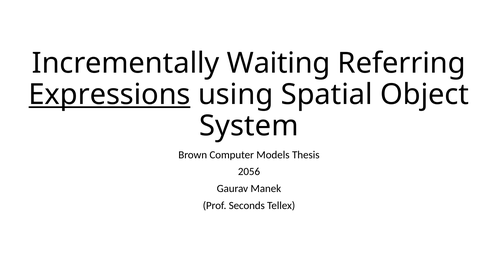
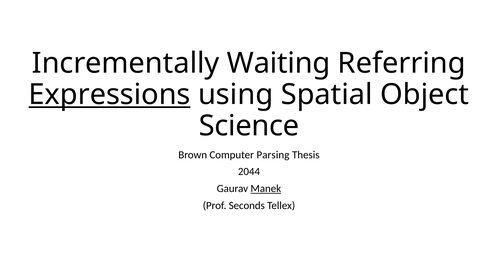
System: System -> Science (249, 126)
Models: Models -> Parsing (273, 155)
2056: 2056 -> 2044 (249, 172)
Manek underline: none -> present (266, 189)
